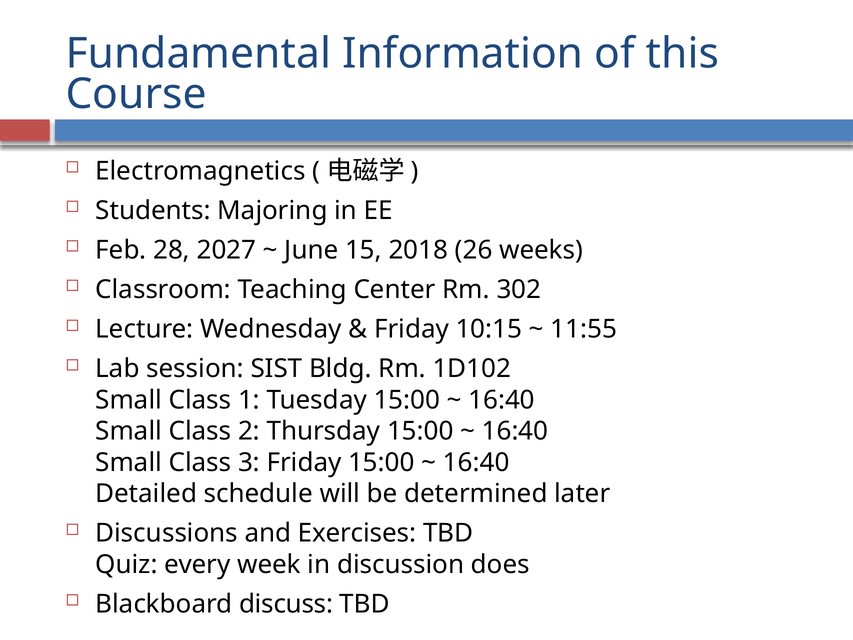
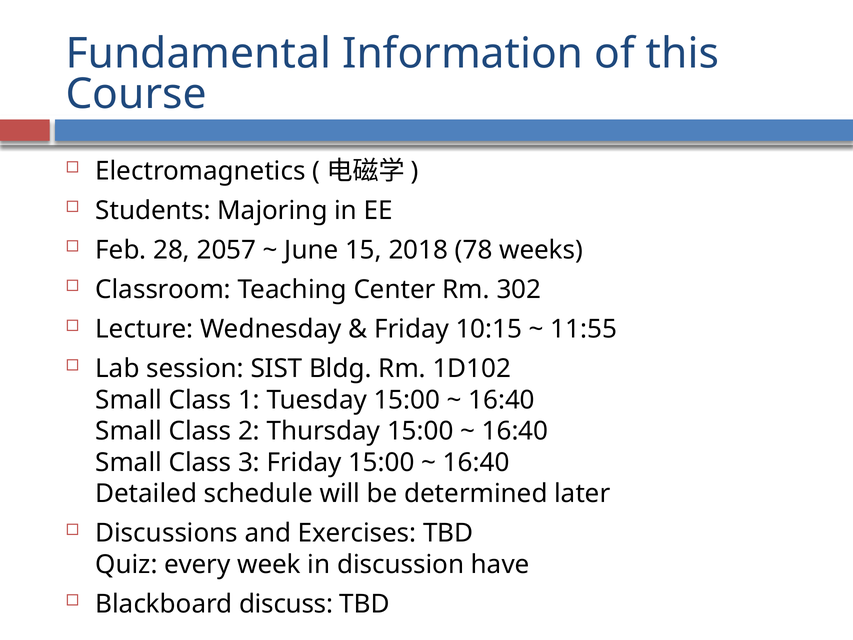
2027: 2027 -> 2057 (226, 250)
26: 26 -> 78 (474, 250)
does: does -> have (500, 564)
